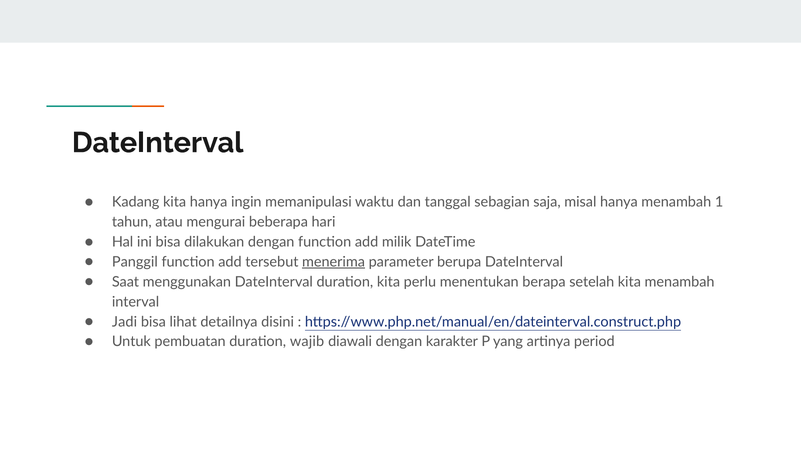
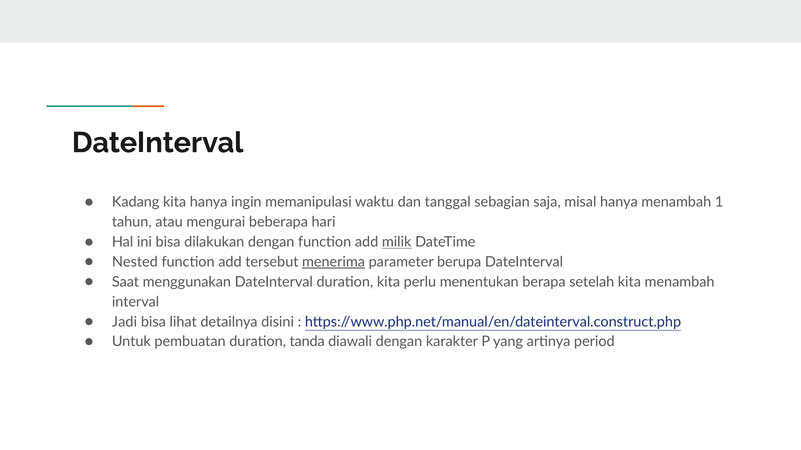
milik underline: none -> present (397, 242)
Panggil: Panggil -> Nested (135, 262)
wajib: wajib -> tanda (307, 342)
